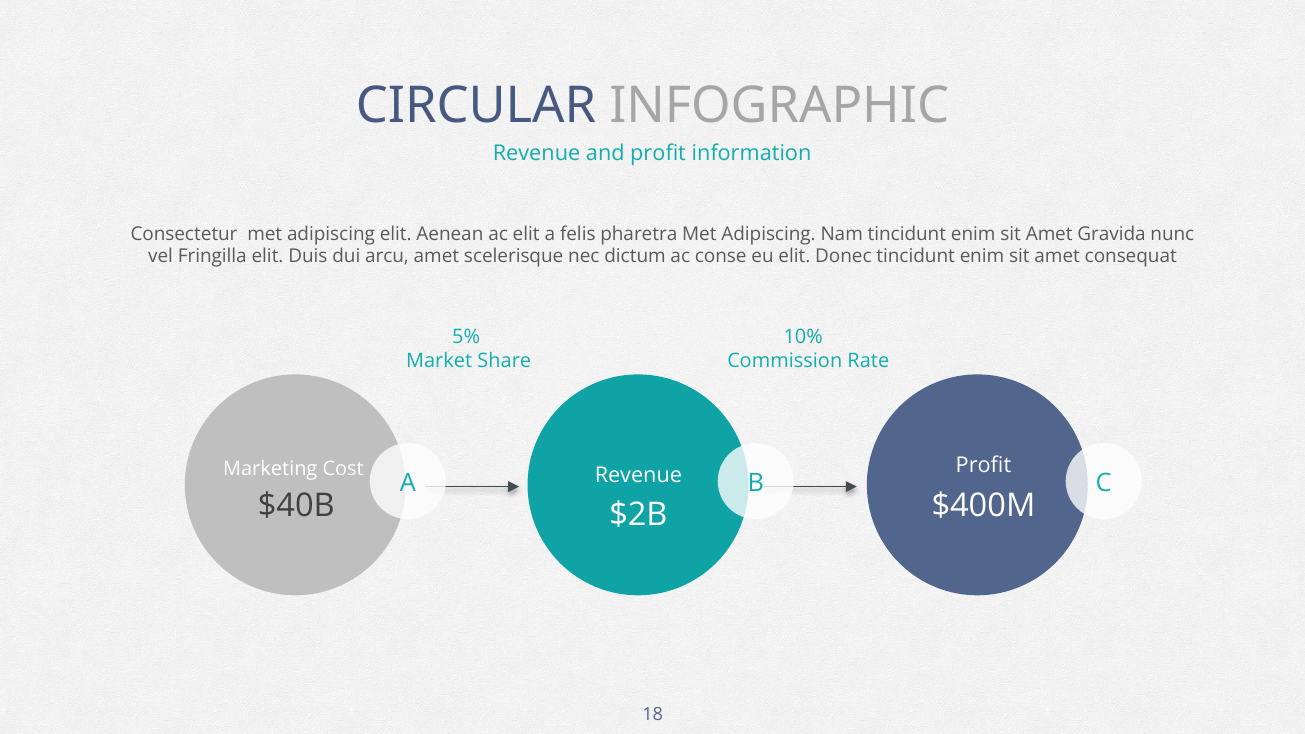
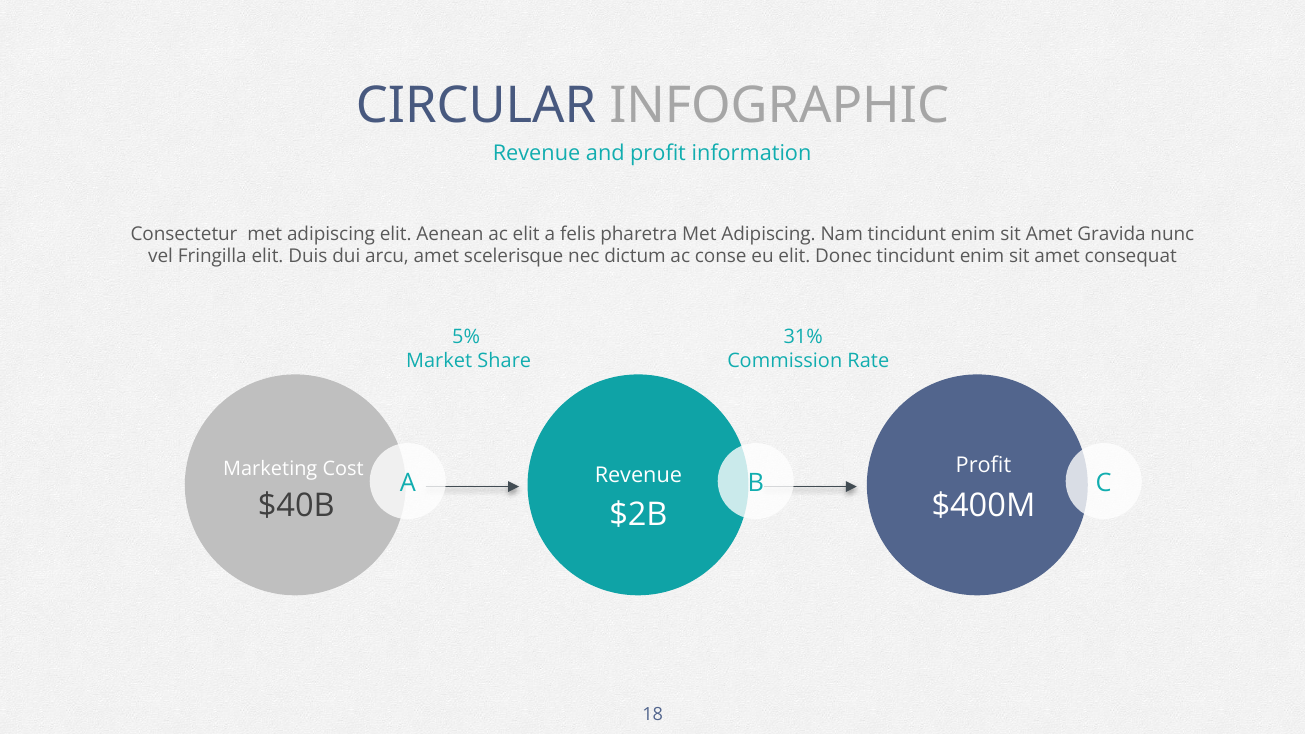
10%: 10% -> 31% (803, 337)
